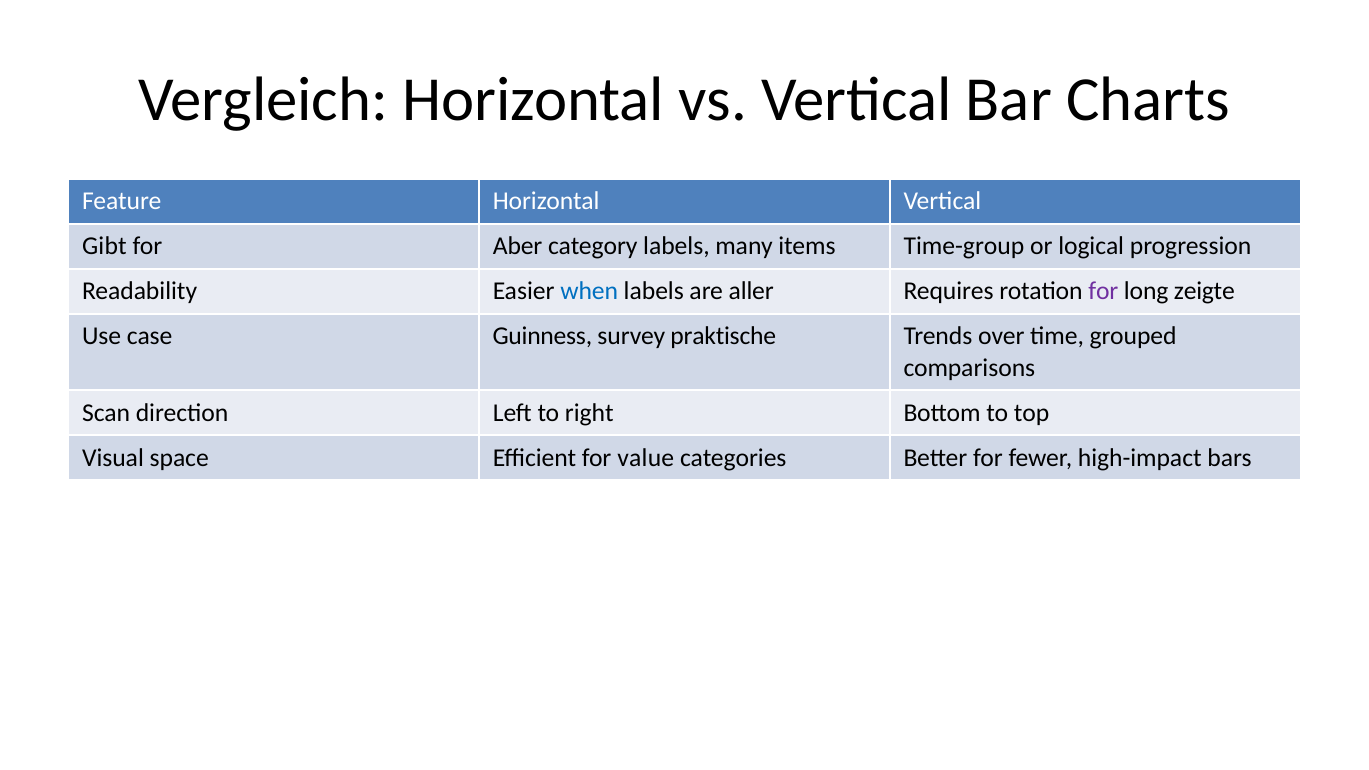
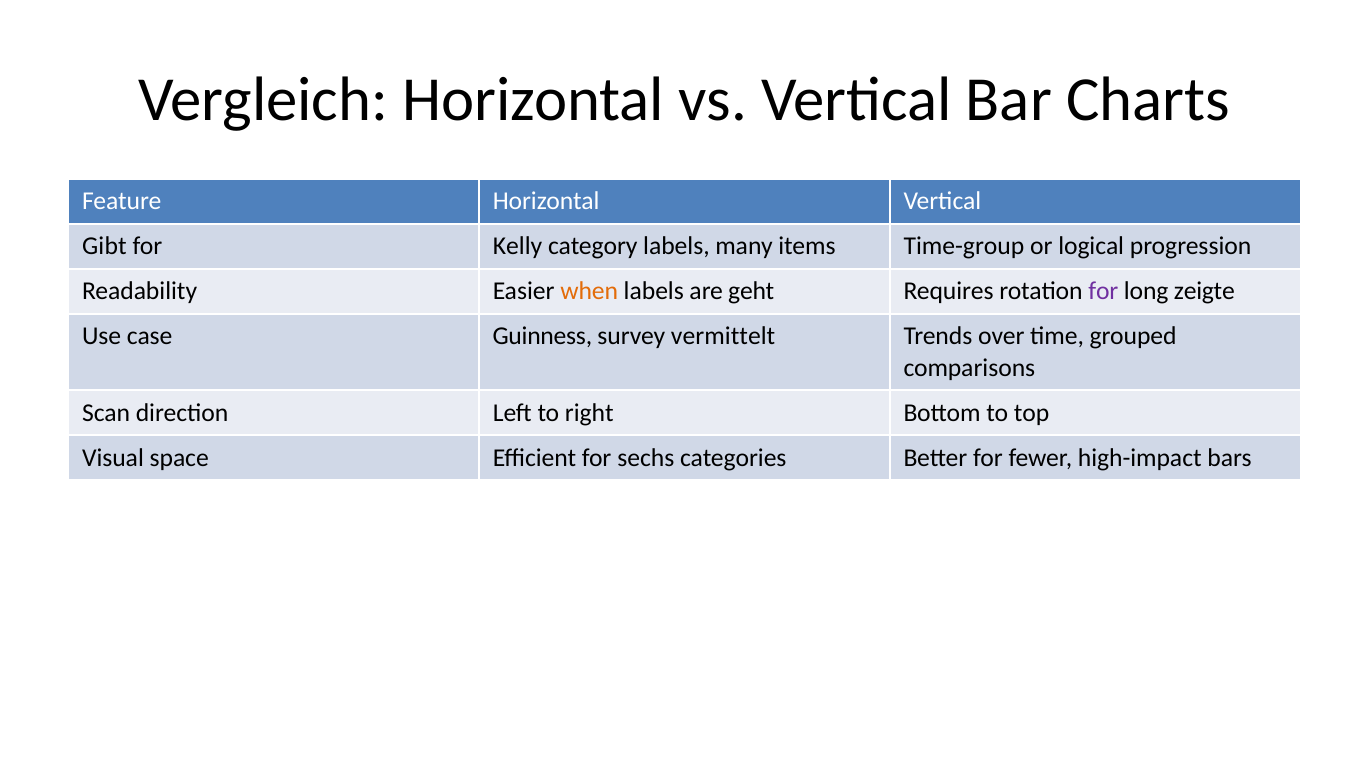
Aber: Aber -> Kelly (518, 247)
when colour: blue -> orange (589, 292)
aller: aller -> geht (751, 292)
praktische: praktische -> vermittelt (723, 337)
value: value -> sechs (646, 458)
